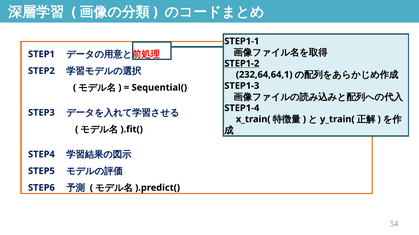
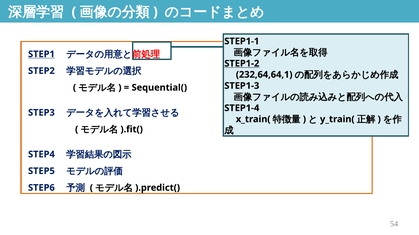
STEP1 underline: none -> present (41, 54)
